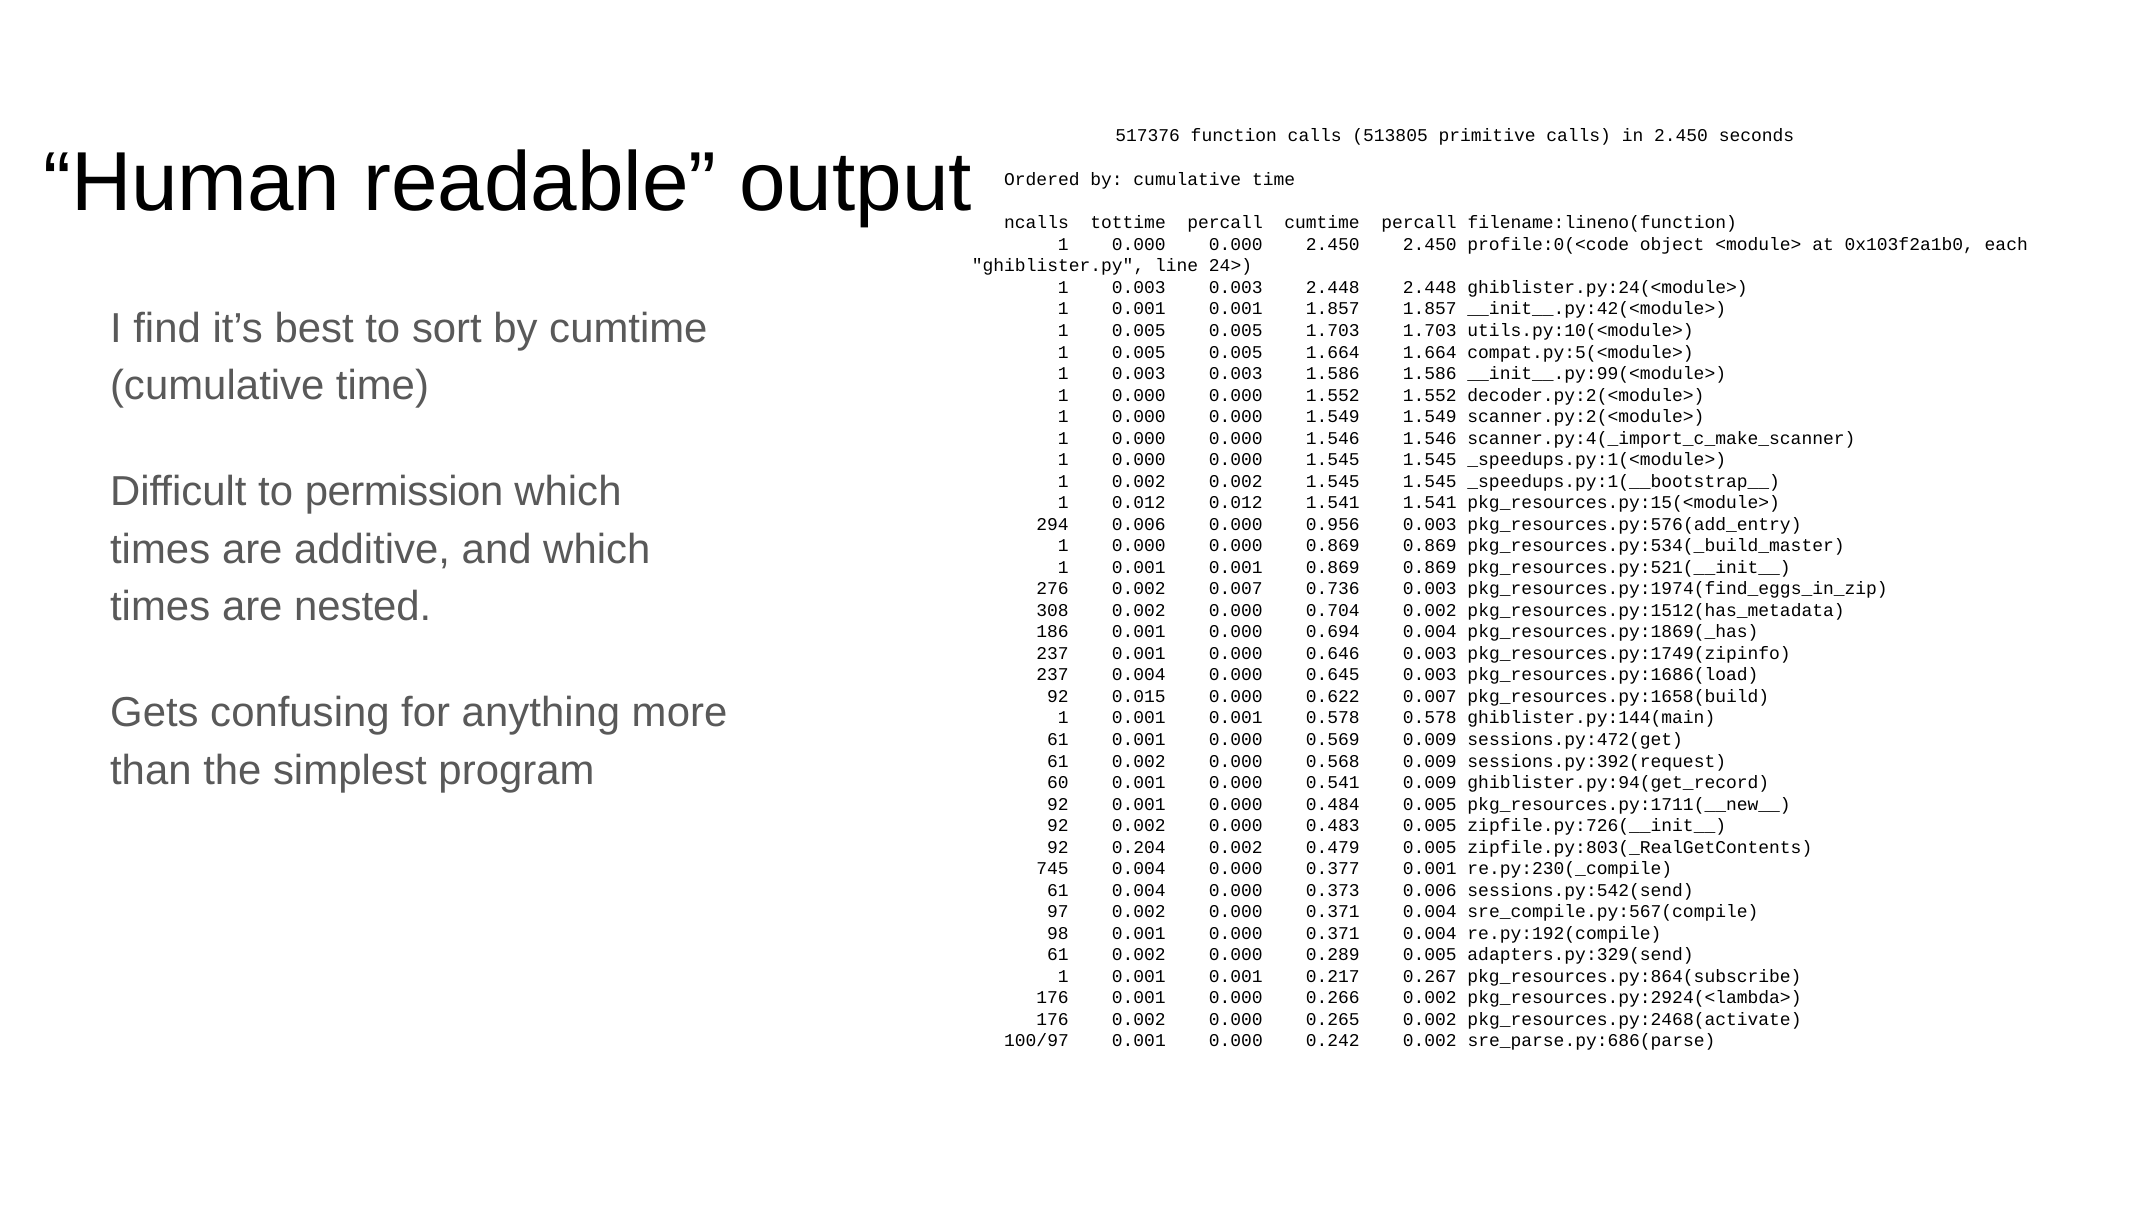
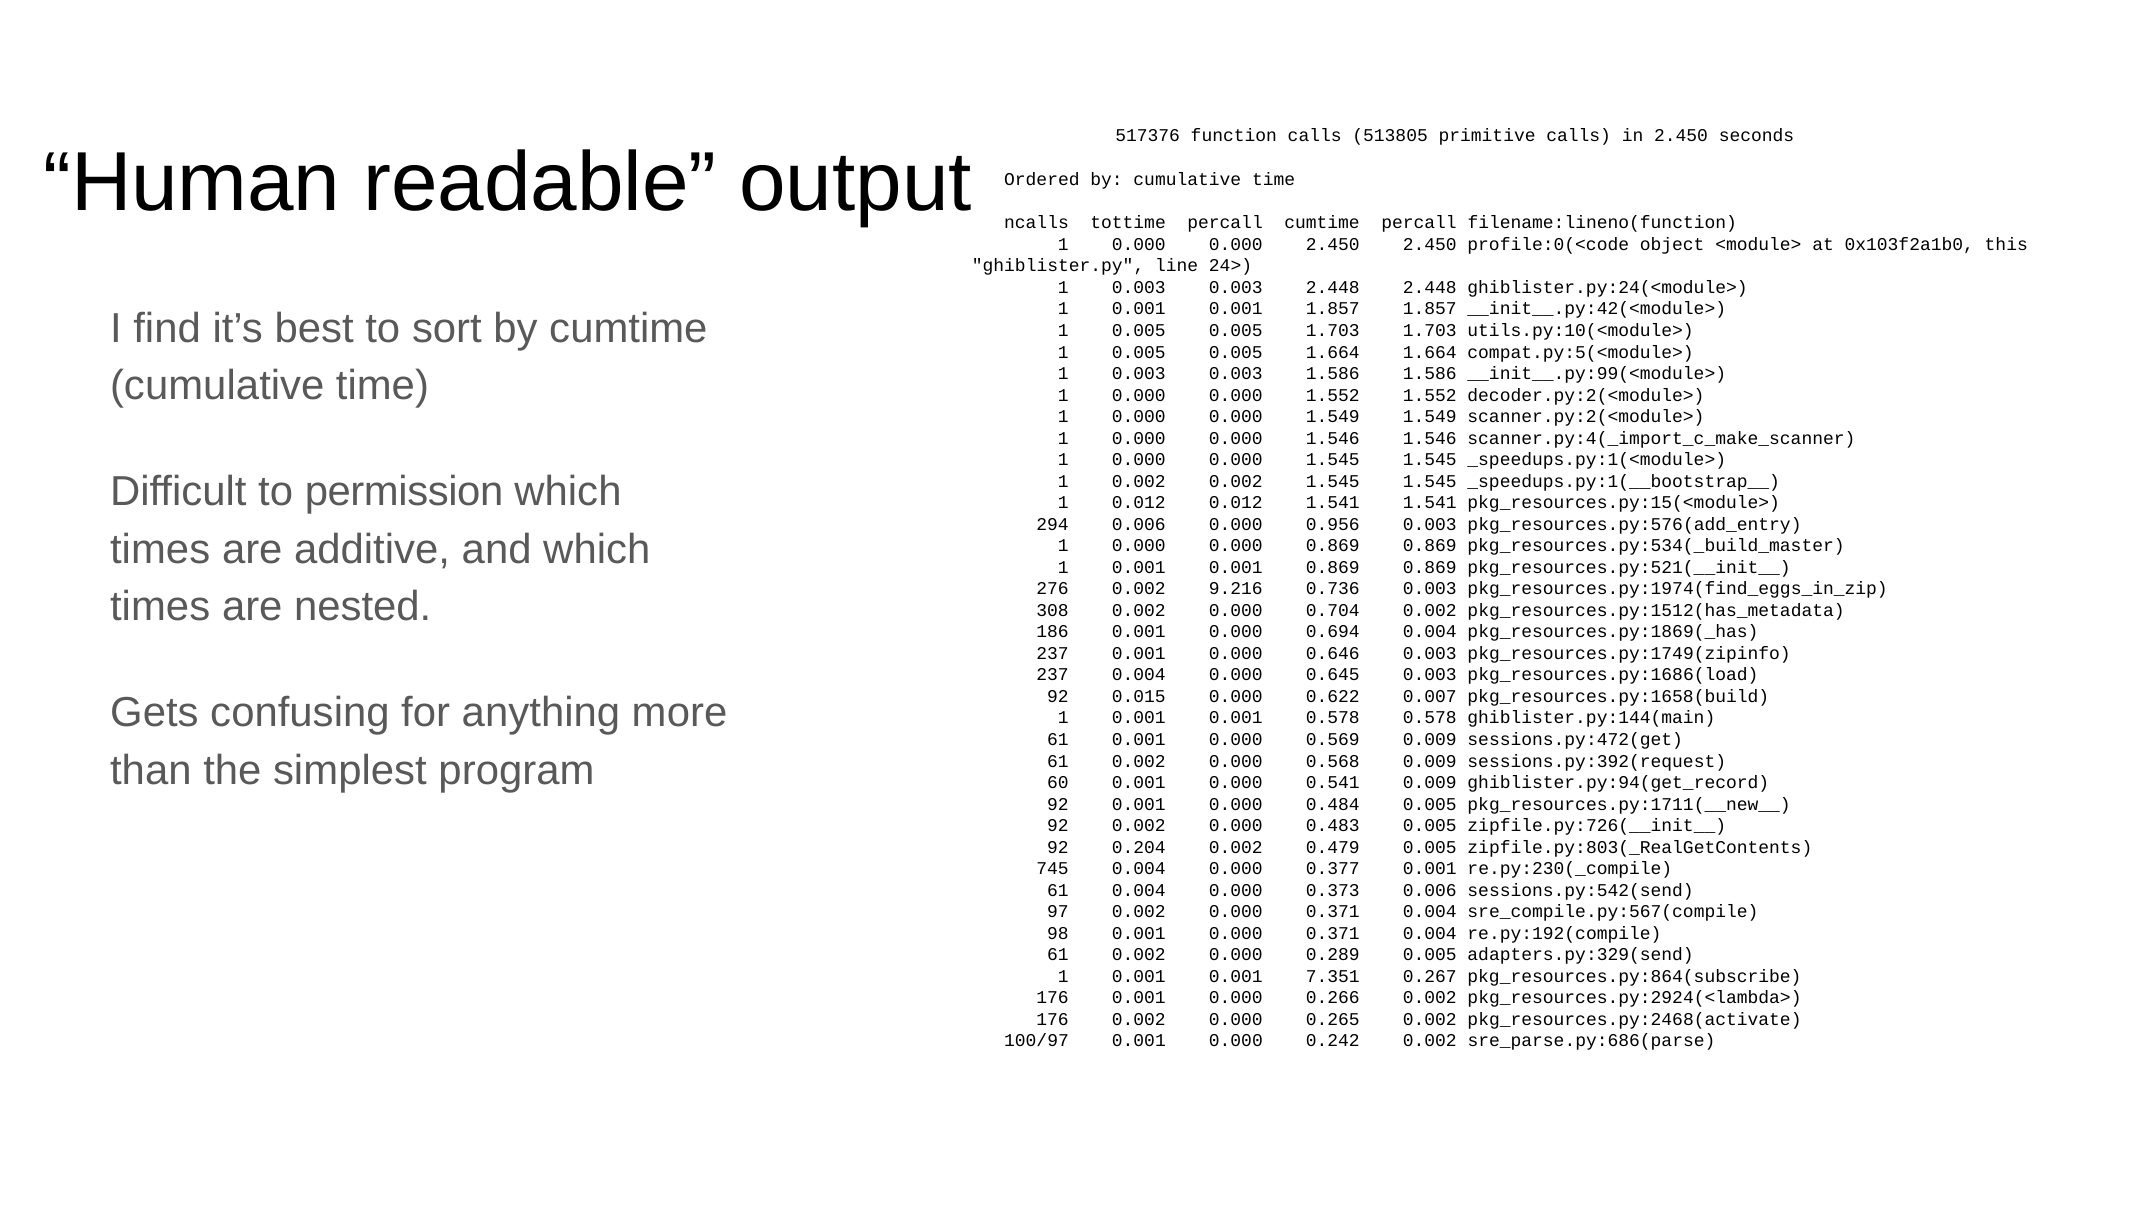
each: each -> this (2006, 244)
0.002 0.007: 0.007 -> 9.216 (1236, 589)
0.217: 0.217 -> 7.351 (1333, 976)
